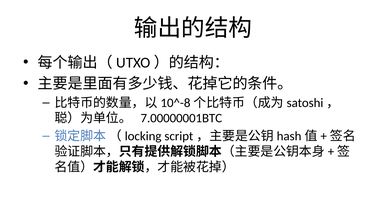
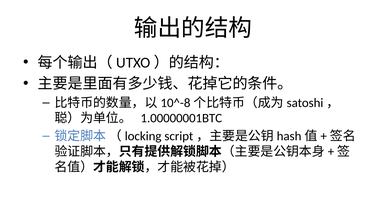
7.00000001BTC: 7.00000001BTC -> 1.00000001BTC (181, 118)
